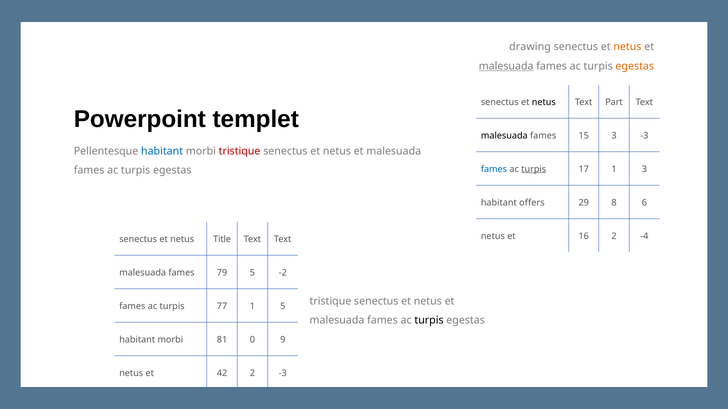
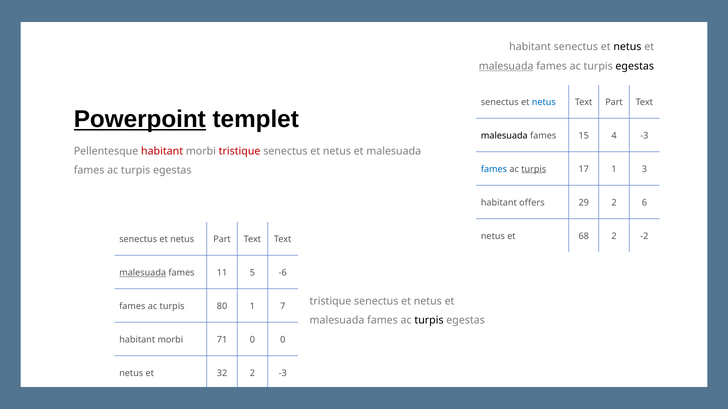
drawing: drawing -> habitant (530, 47)
netus colour: orange -> black (627, 47)
egestas colour: orange -> black (635, 66)
netus colour: black -> blue (544, 102)
Powerpoint underline: none -> present (140, 119)
15 3: 3 -> 4 (614, 136)
habitant colour: blue -> red (162, 151)
29 8: 8 -> 2 (614, 203)
16: 16 -> 68 (584, 236)
-4: -4 -> -2 (644, 236)
netus Title: Title -> Part (222, 240)
malesuada underline: none -> present (143, 273)
79: 79 -> 11 (222, 273)
-2: -2 -> -6 (283, 273)
77: 77 -> 80 (222, 307)
1 5: 5 -> 7 (283, 307)
81: 81 -> 71 (222, 340)
0 9: 9 -> 0 (283, 340)
42: 42 -> 32 (222, 374)
